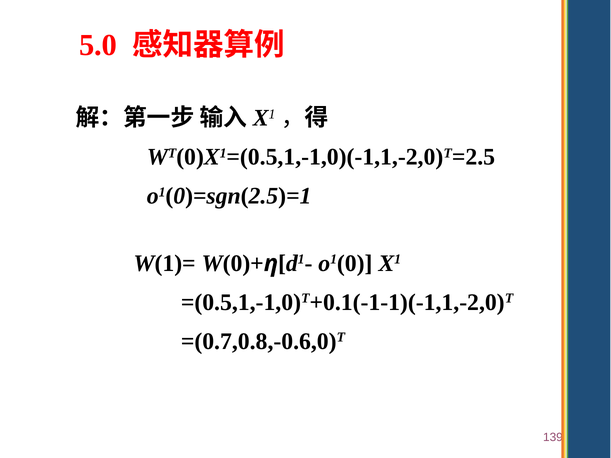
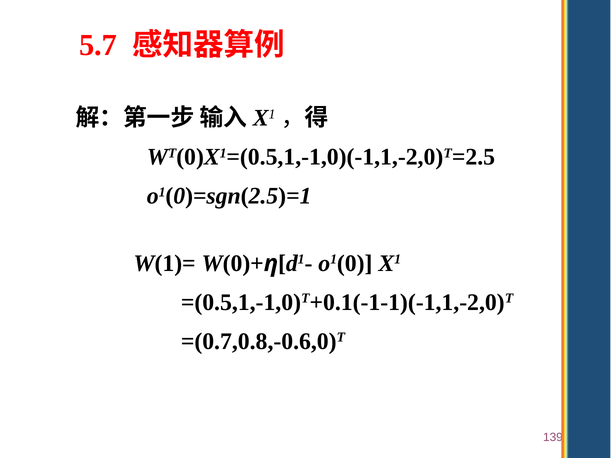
5.0: 5.0 -> 5.7 (98, 45)
